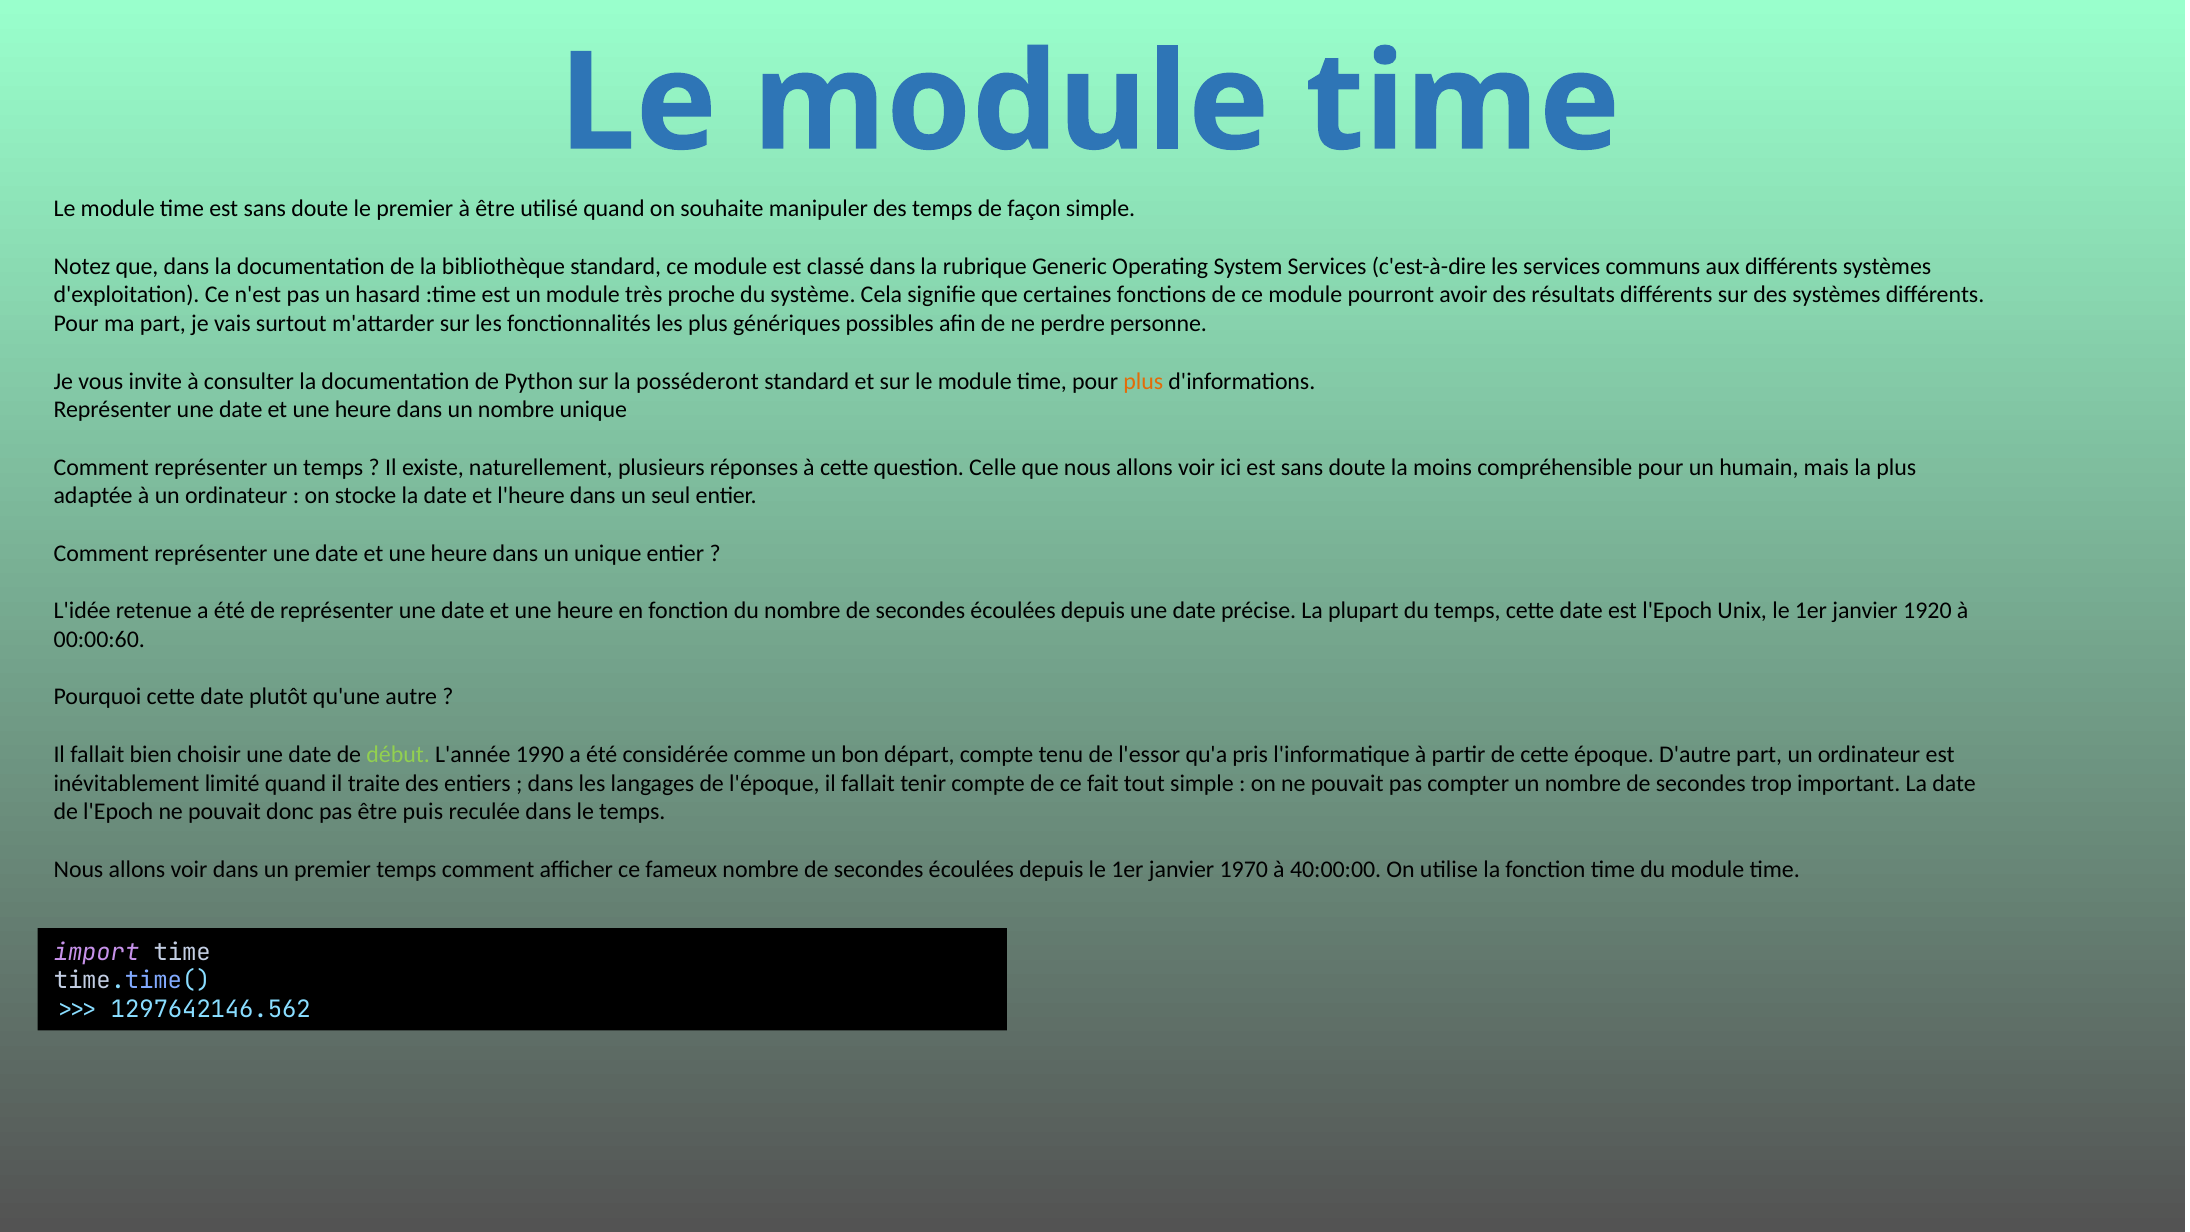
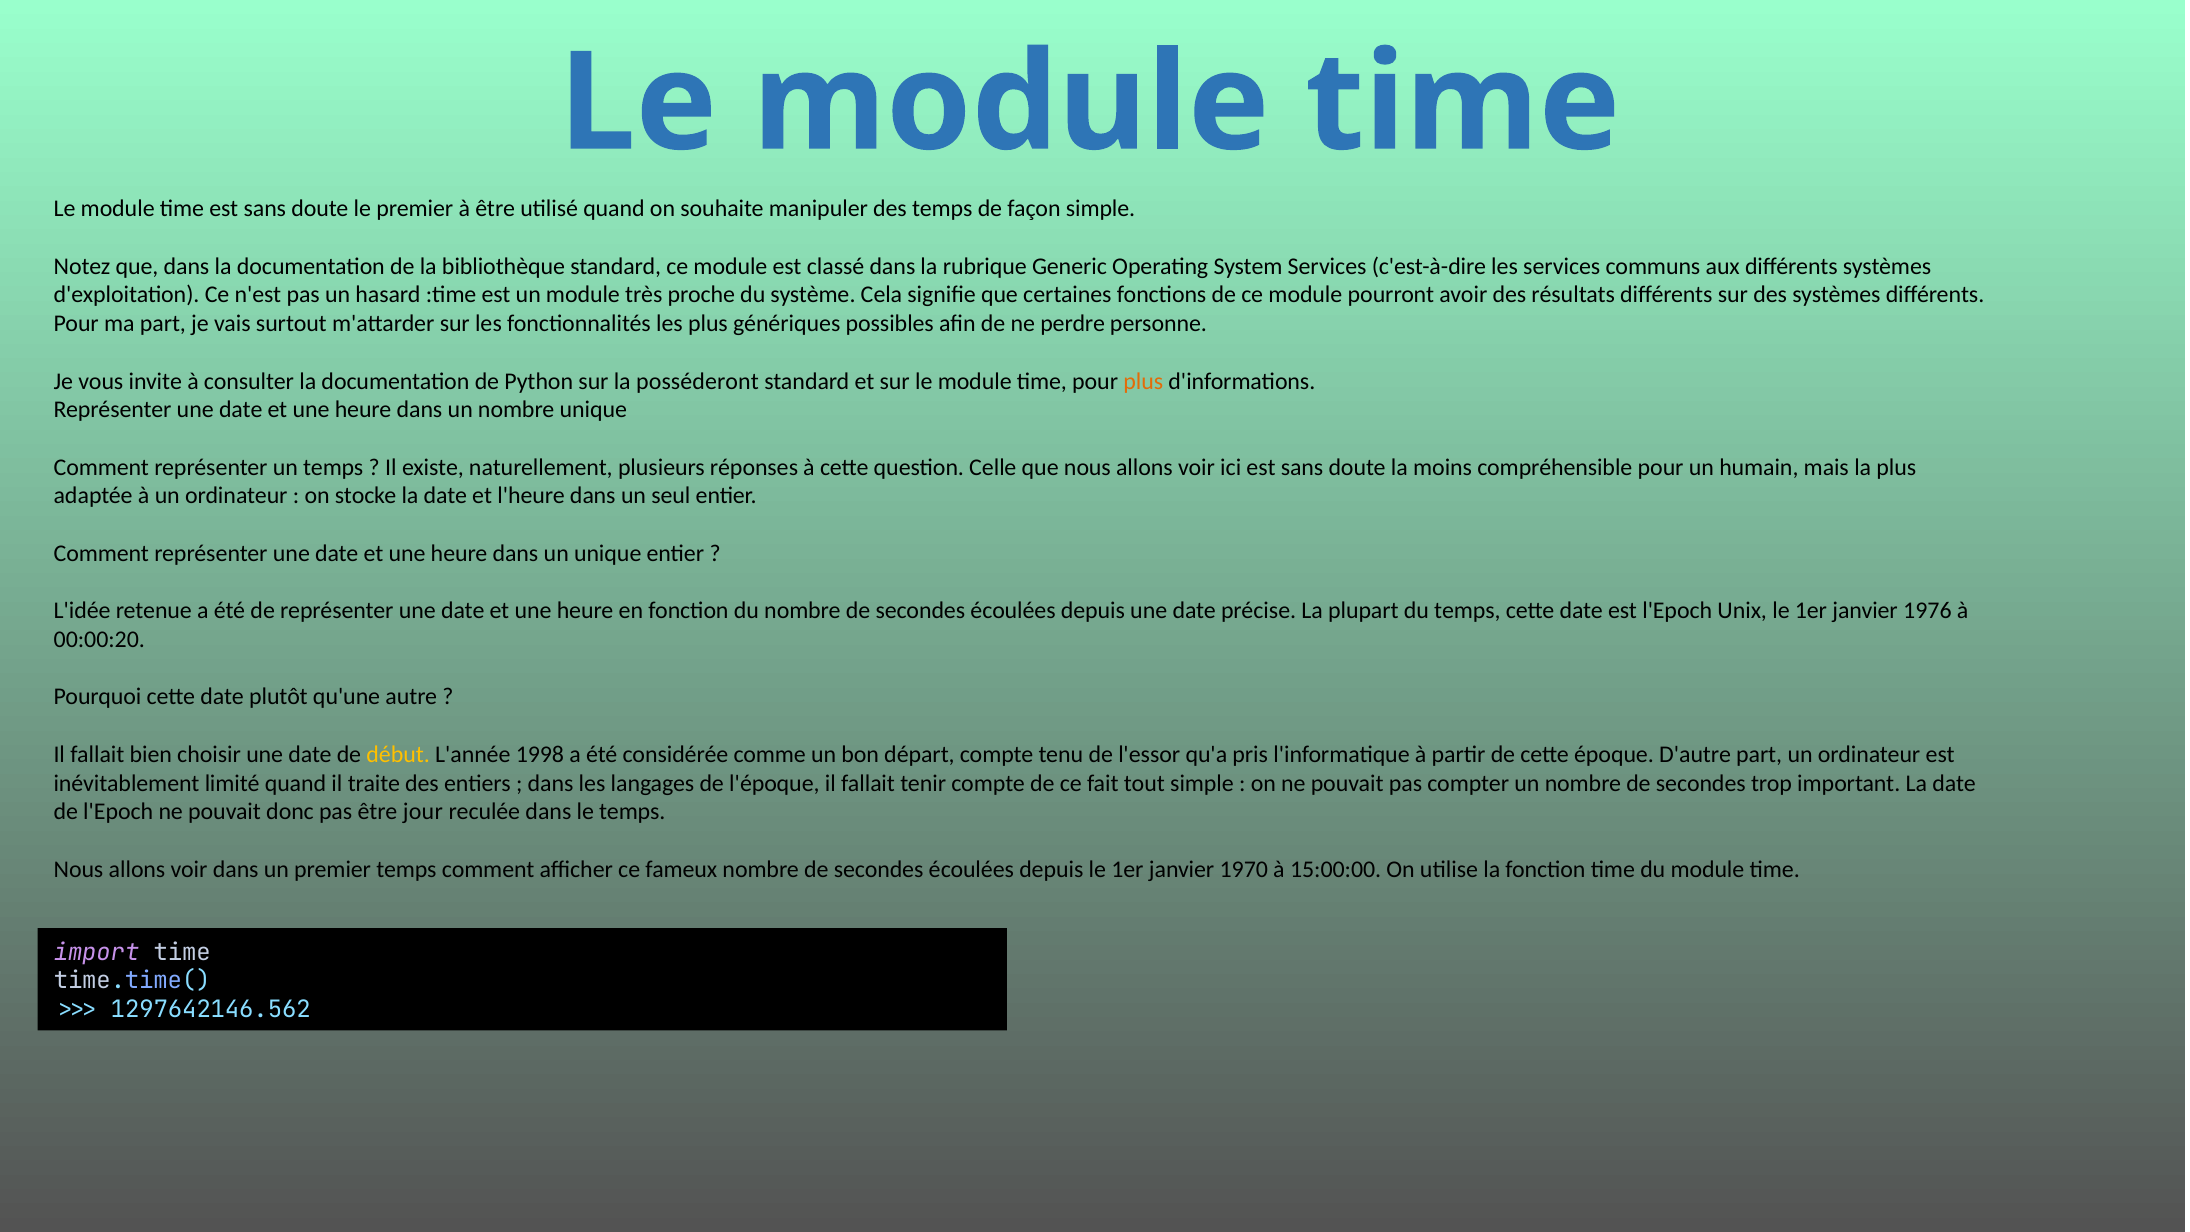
1920: 1920 -> 1976 (1927, 611)
00:00:60: 00:00:60 -> 00:00:20 (99, 640)
début colour: light green -> yellow (398, 754)
1990: 1990 -> 1998 (540, 754)
puis: puis -> jour (423, 812)
40:00:00: 40:00:00 -> 15:00:00 (1336, 869)
